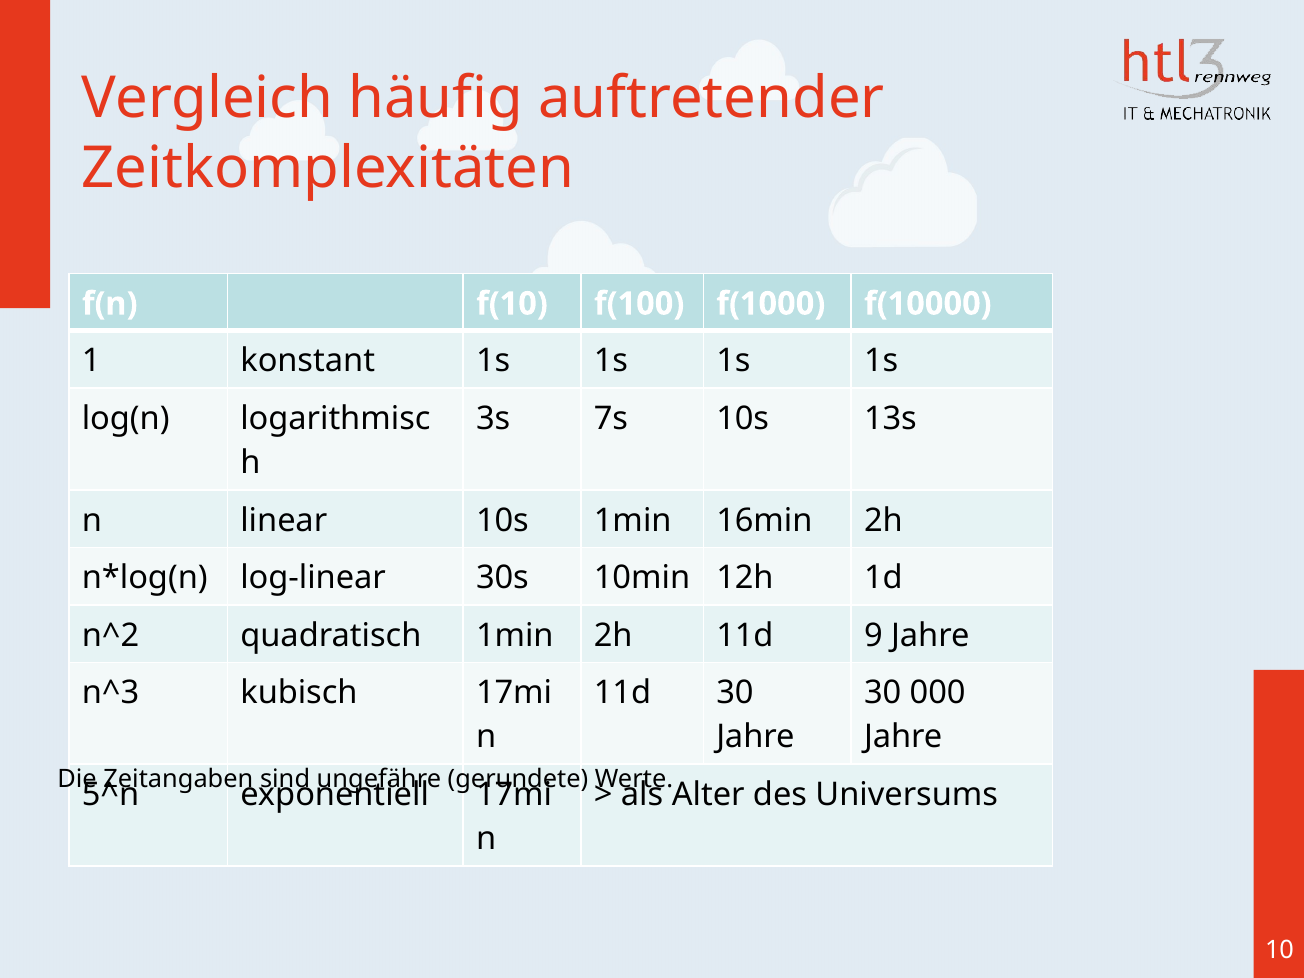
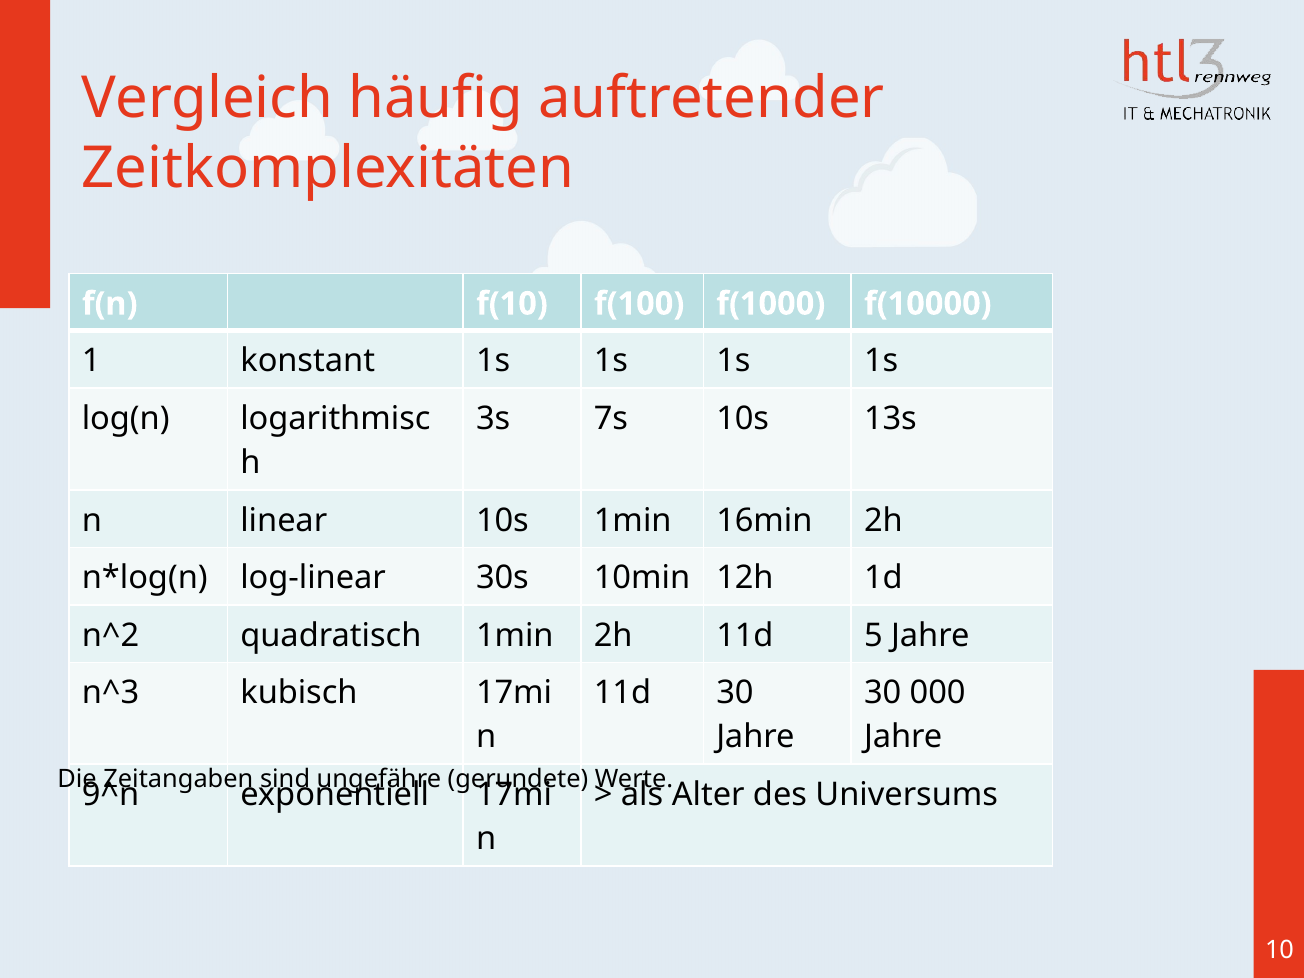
9: 9 -> 5 (873, 635)
5^n: 5^n -> 9^n (111, 795)
